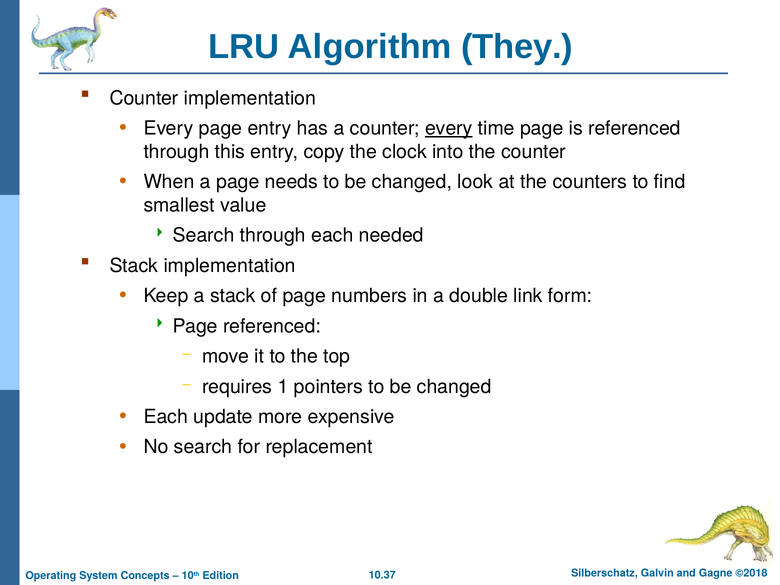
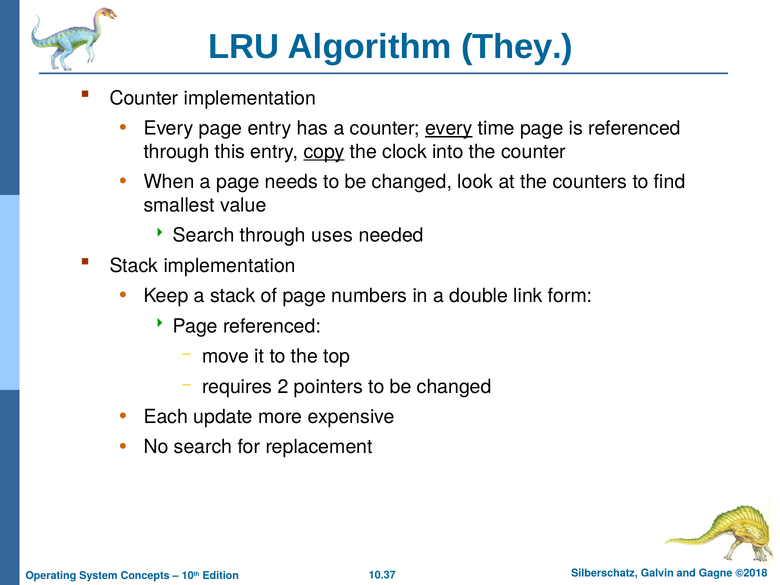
copy underline: none -> present (324, 152)
through each: each -> uses (332, 236)
1: 1 -> 2 (283, 387)
